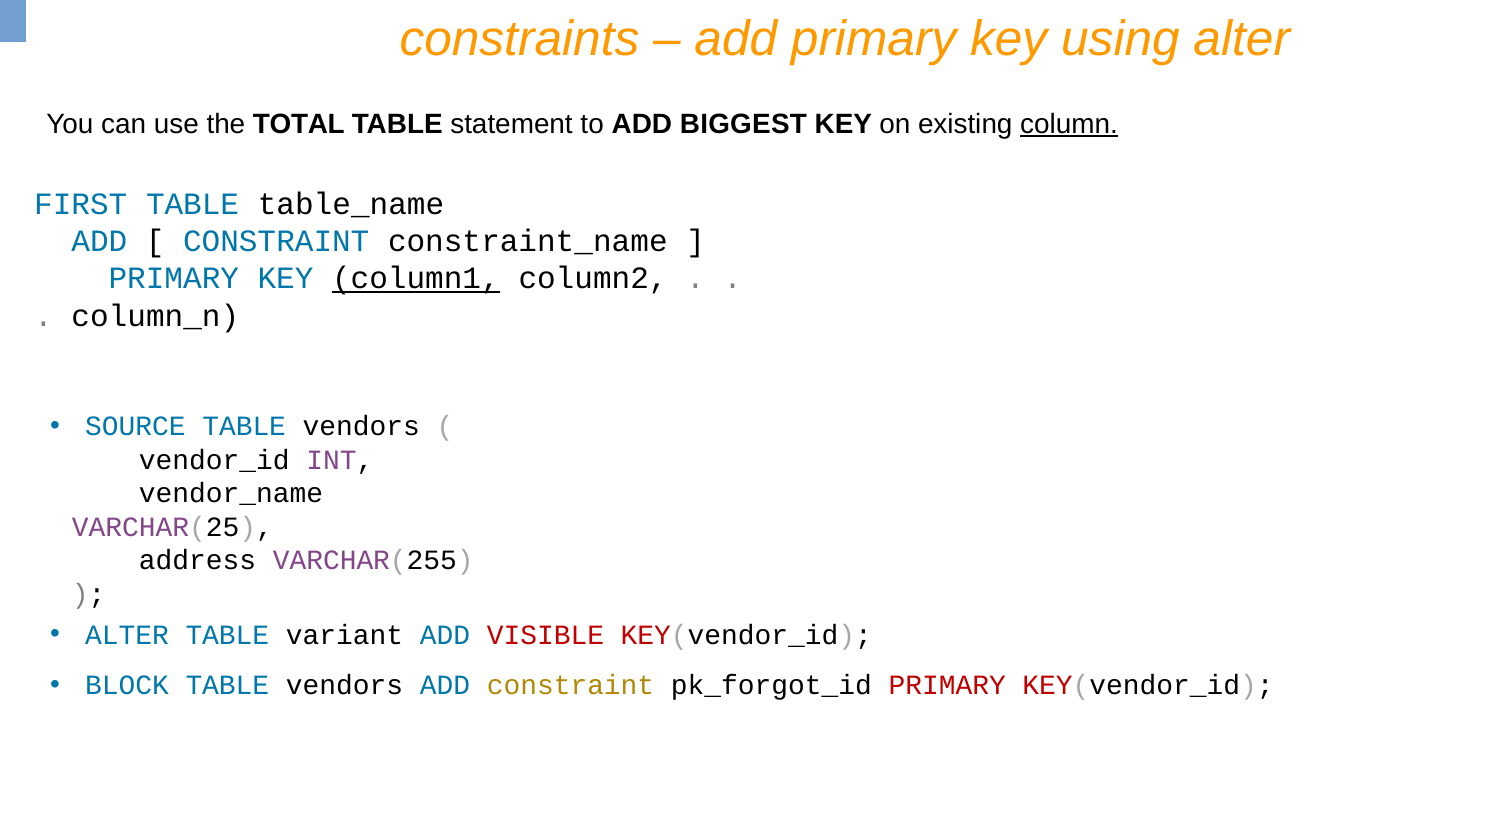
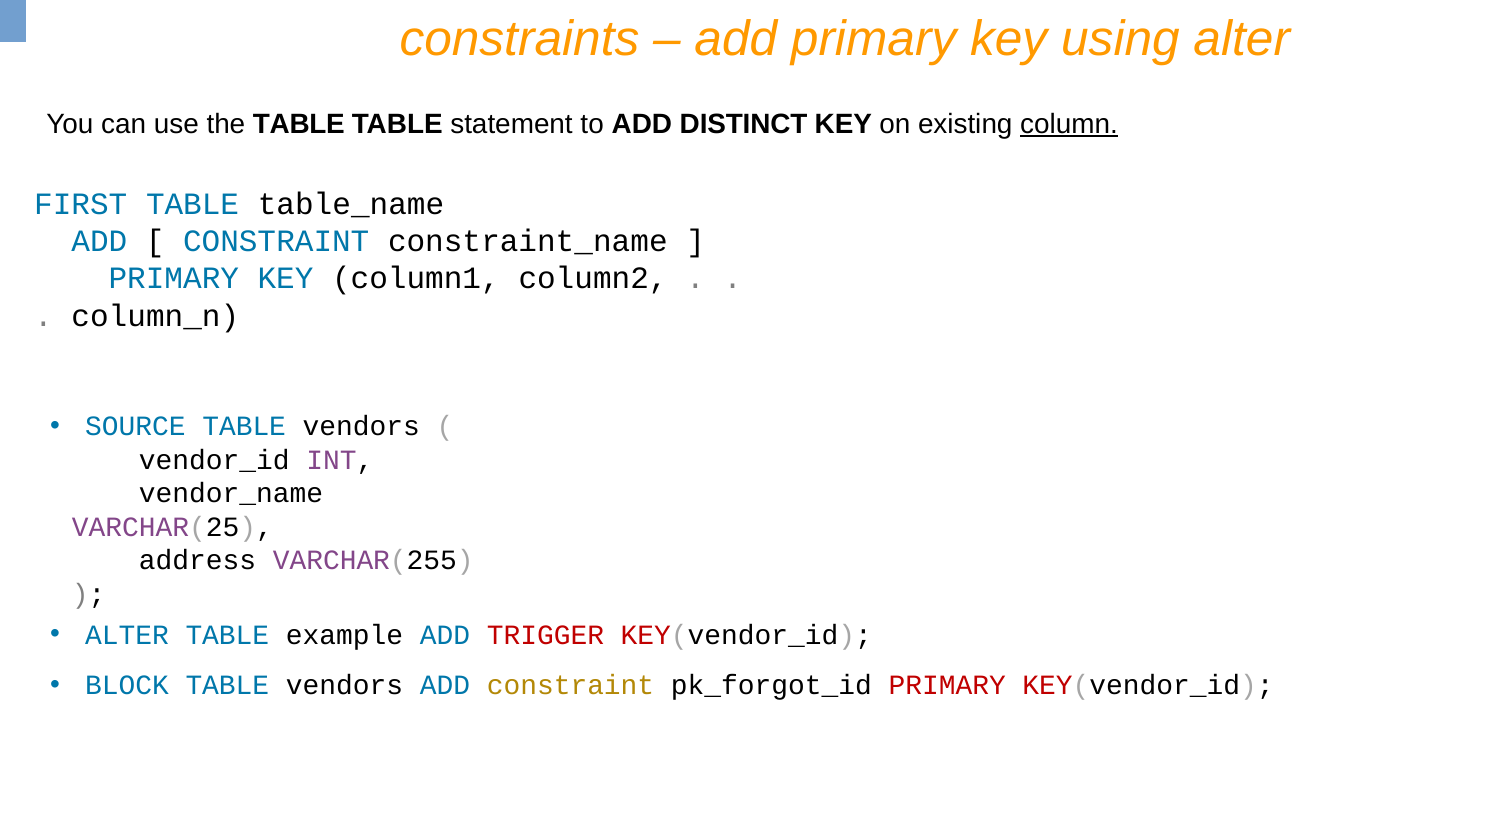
the TOTAL: TOTAL -> TABLE (299, 124)
BIGGEST: BIGGEST -> DISTINCT (744, 124)
column1 underline: present -> none (416, 279)
variant: variant -> example (345, 635)
VISIBLE: VISIBLE -> TRIGGER (545, 635)
